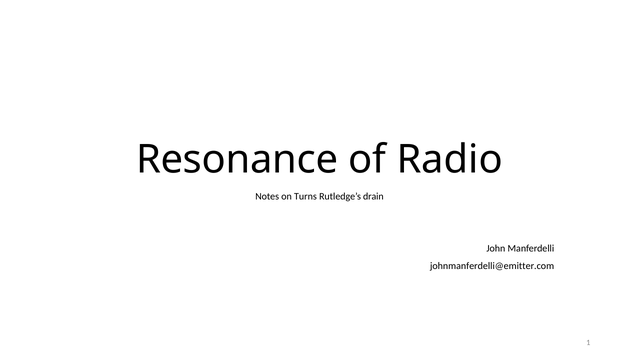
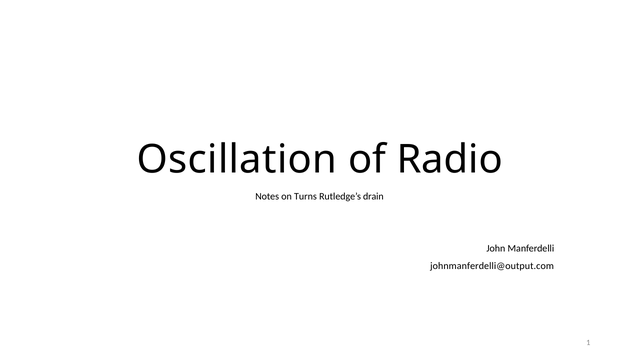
Resonance: Resonance -> Oscillation (237, 160)
johnmanferdelli@emitter.com: johnmanferdelli@emitter.com -> johnmanferdelli@output.com (492, 266)
